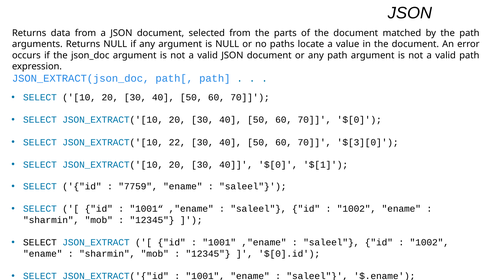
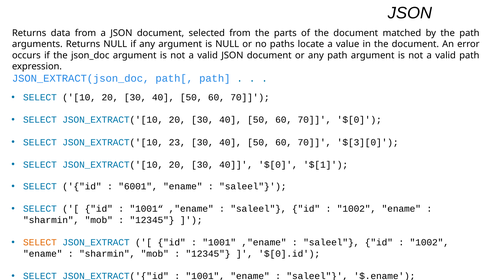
22: 22 -> 23 (177, 142)
7759: 7759 -> 6001 (138, 187)
SELECT colour: black -> orange (40, 243)
